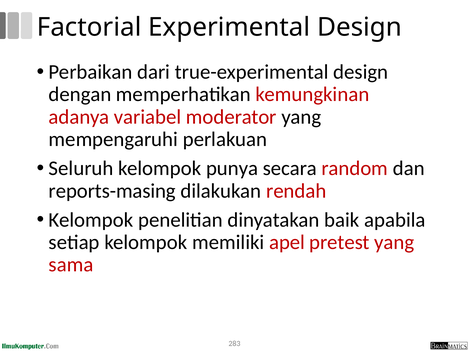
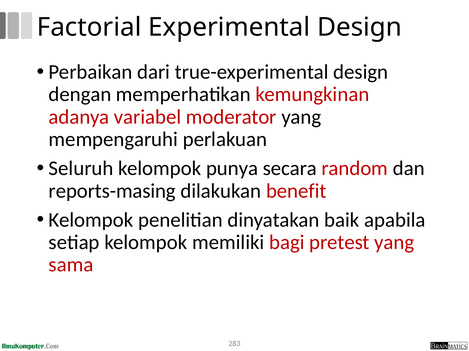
rendah: rendah -> benefit (296, 191)
apel: apel -> bagi (287, 243)
